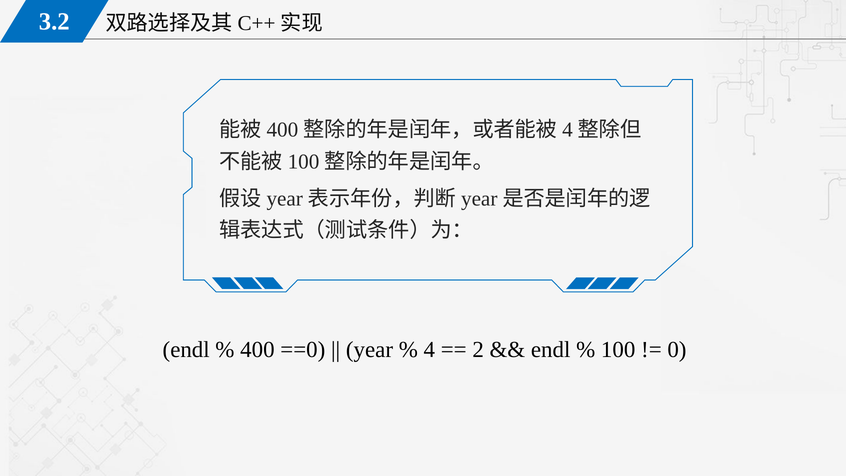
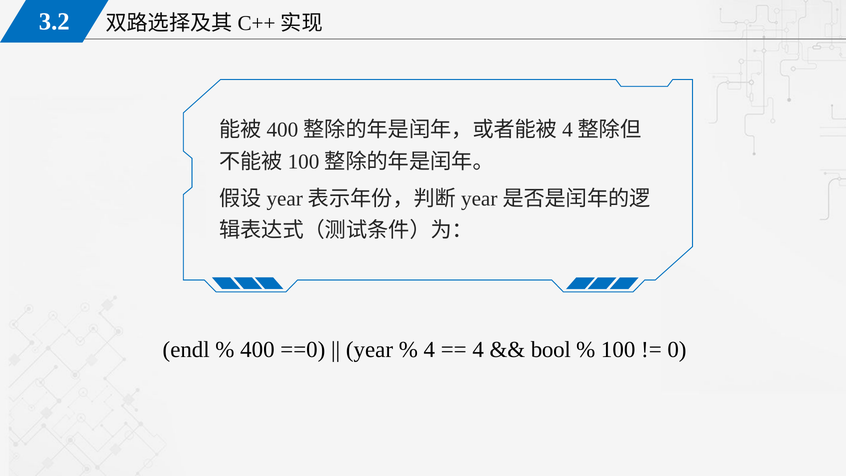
2: 2 -> 4 (478, 350)
endl: endl -> bool (551, 350)
